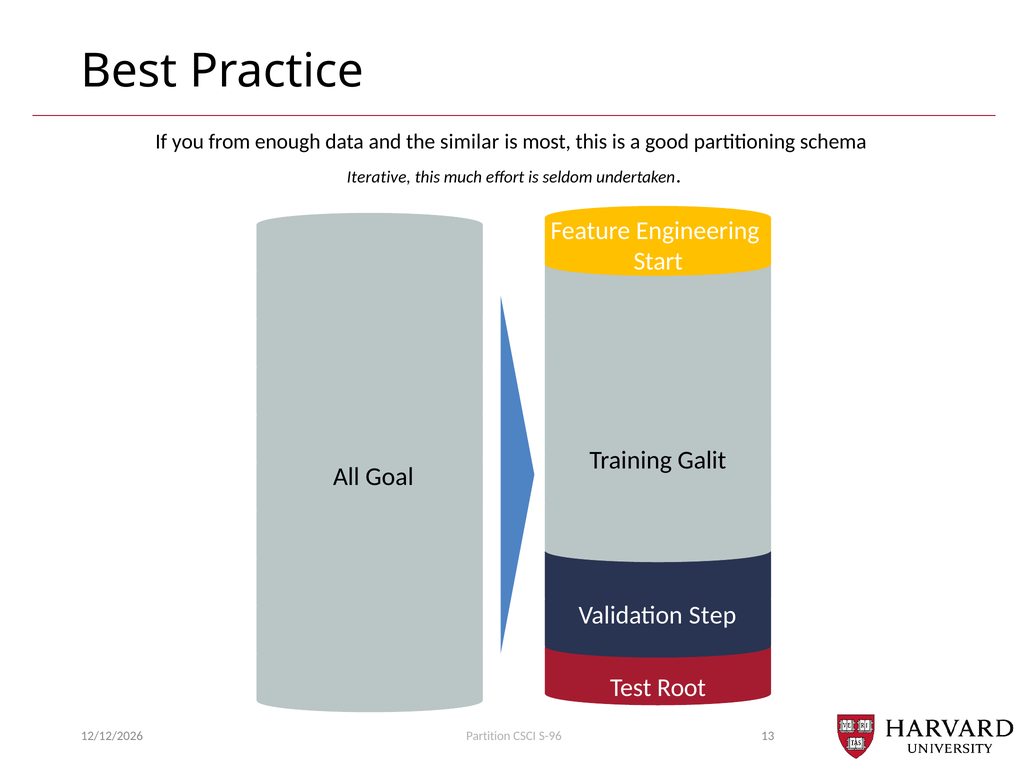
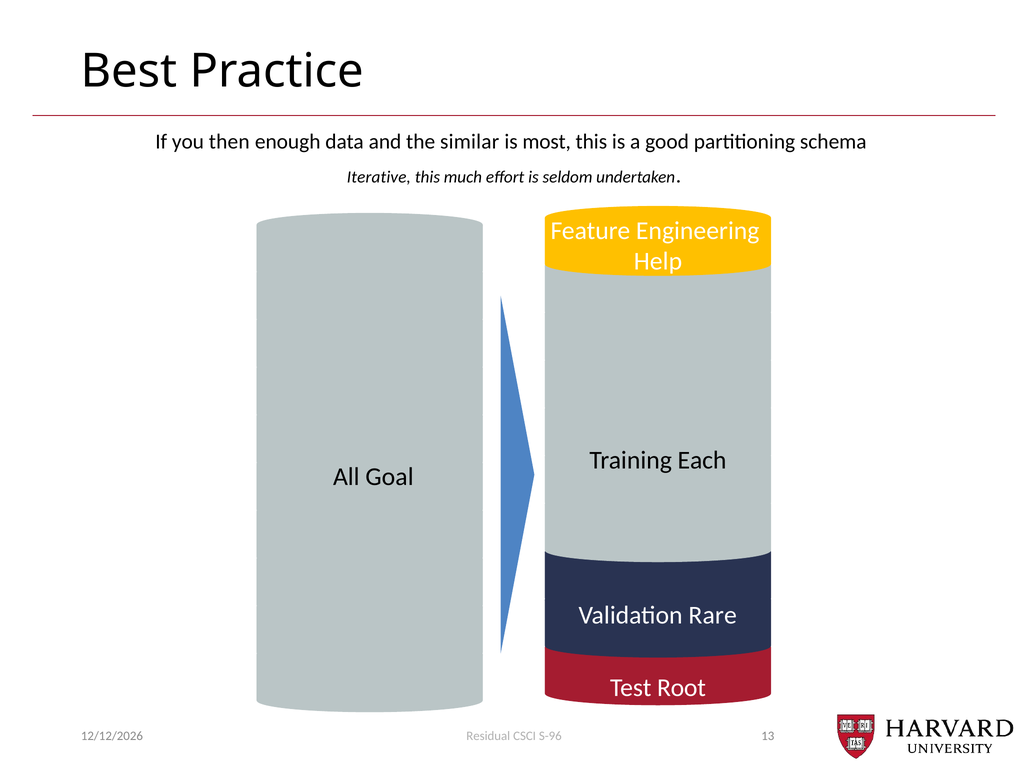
from: from -> then (229, 142)
Start: Start -> Help (658, 261)
Galit: Galit -> Each (702, 460)
Step: Step -> Rare (713, 615)
Partition: Partition -> Residual (488, 736)
